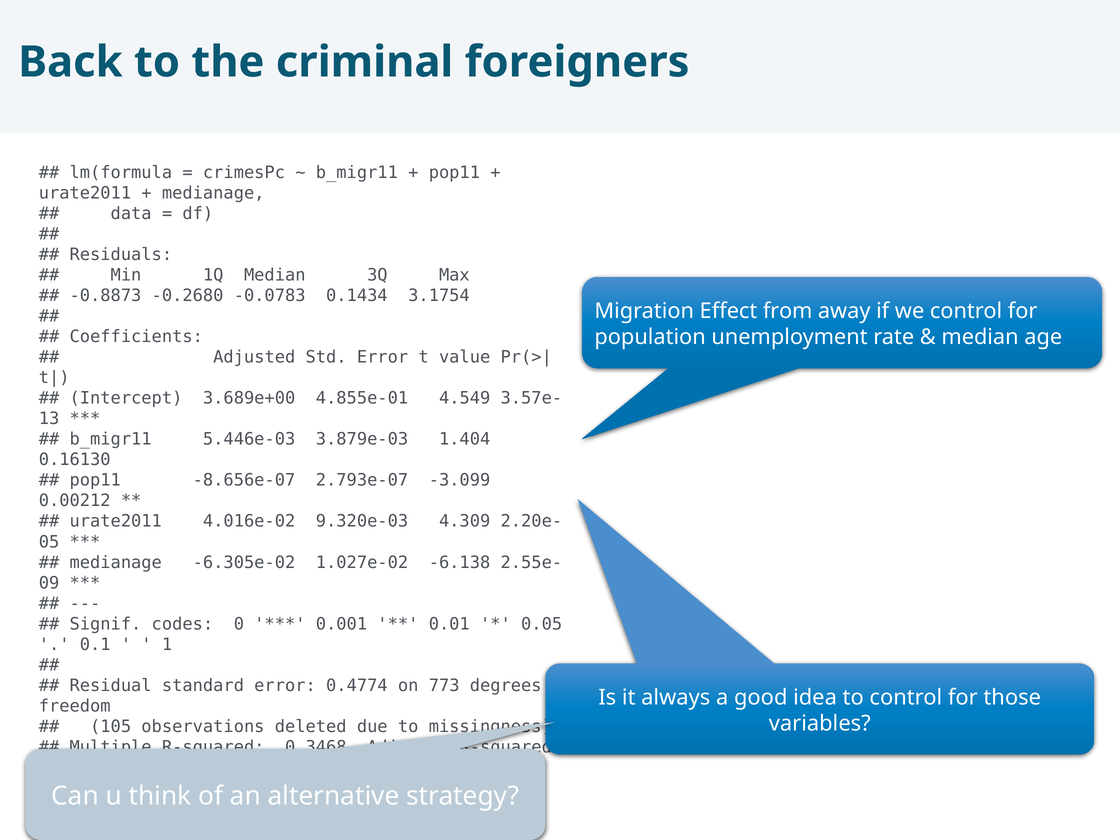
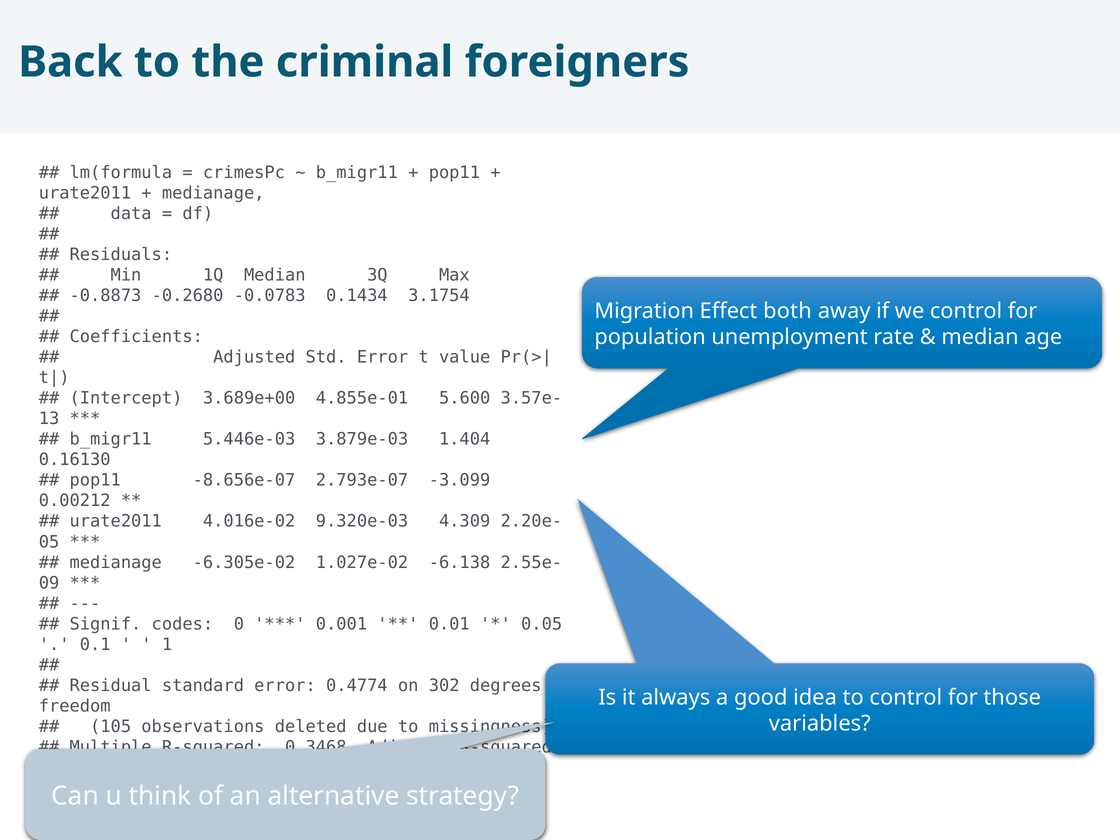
from: from -> both (787, 311)
4.549: 4.549 -> 5.600 (465, 398)
773: 773 -> 302 (444, 685)
